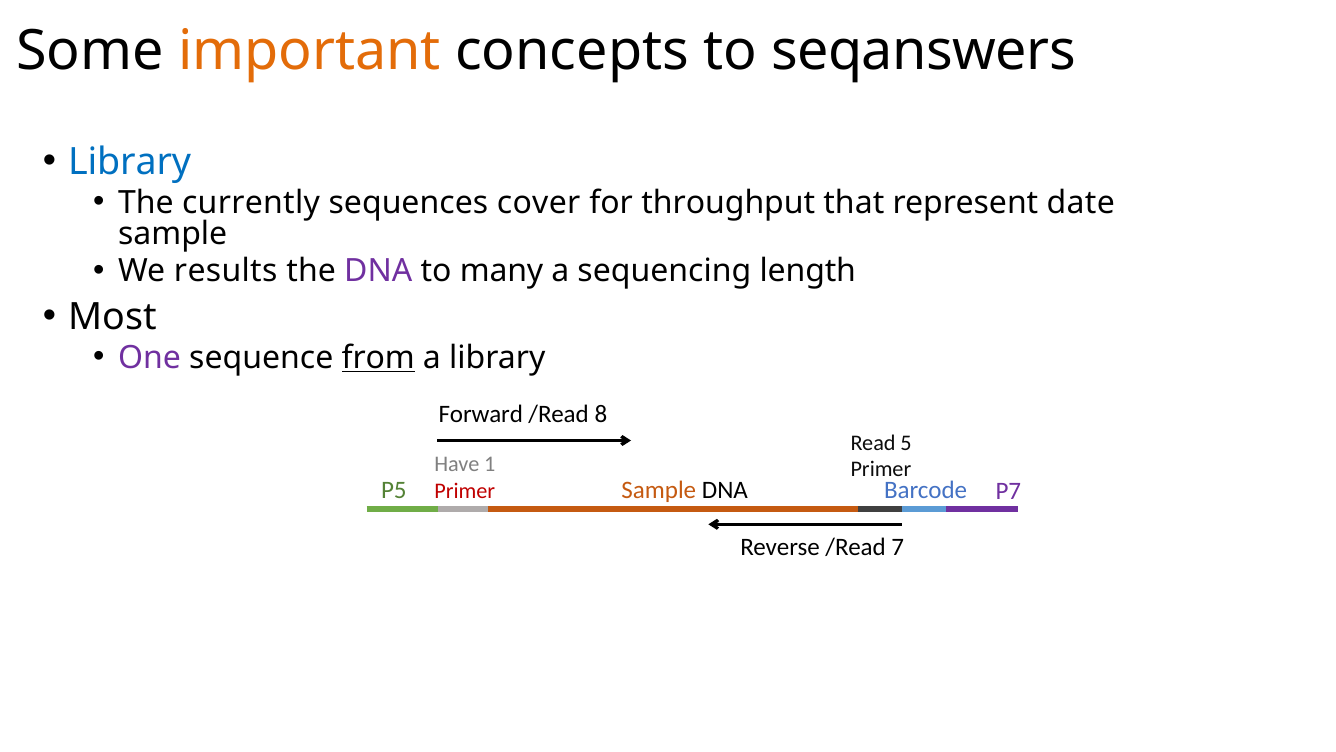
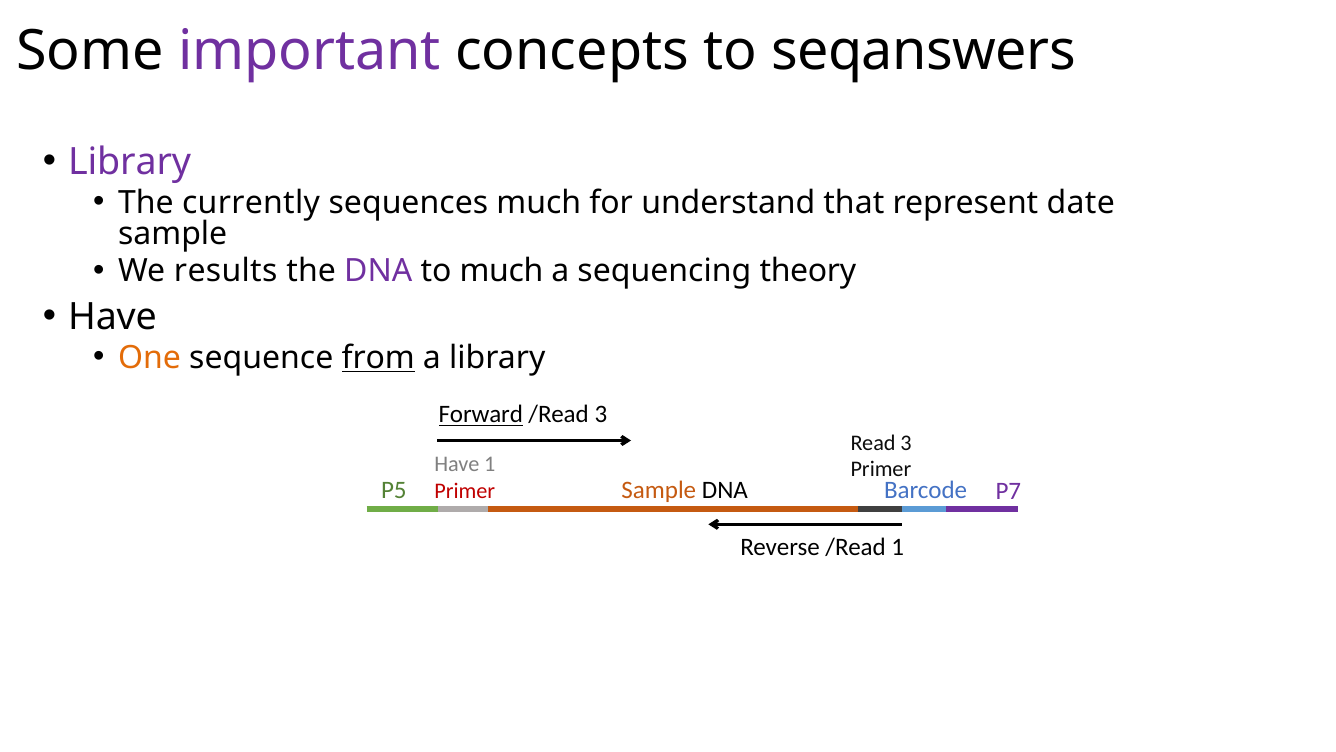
important colour: orange -> purple (310, 51)
Library colour: blue -> purple (130, 162)
sequences cover: cover -> much (539, 203)
throughput: throughput -> understand (728, 203)
to many: many -> much (502, 271)
length: length -> theory (808, 271)
Most: Most -> Have (112, 317)
One colour: purple -> orange (150, 357)
Forward underline: none -> present (481, 414)
/Read 8: 8 -> 3 (601, 414)
Read 5: 5 -> 3 (906, 442)
/Read 7: 7 -> 1 (898, 546)
